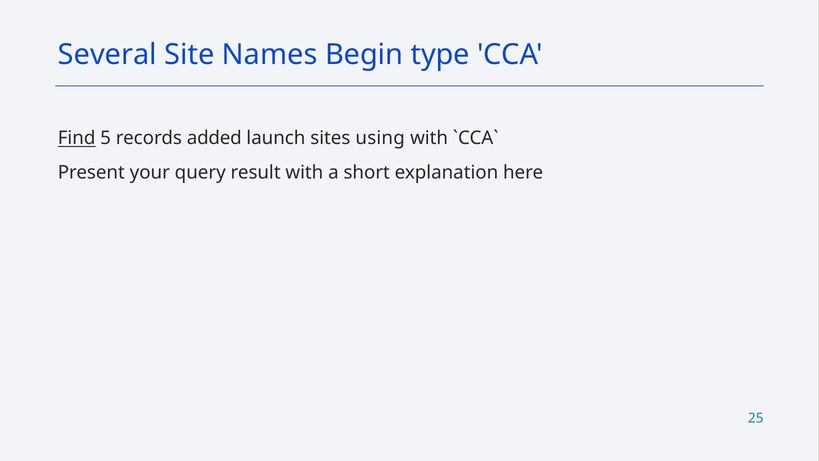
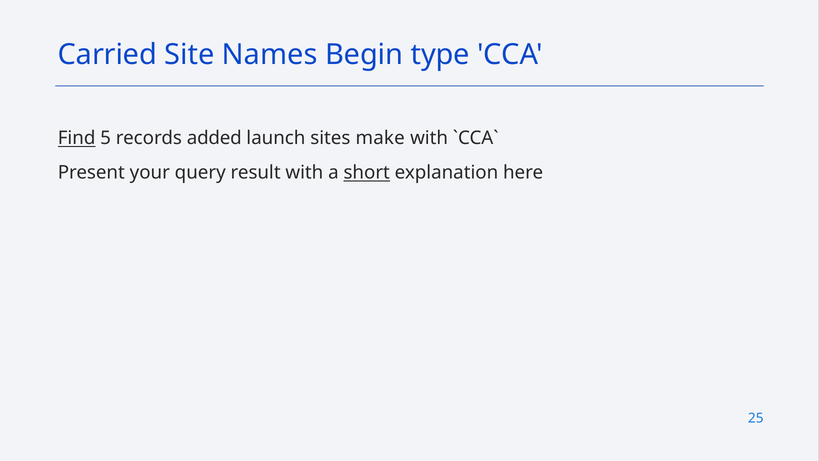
Several: Several -> Carried (107, 55)
using: using -> make (380, 138)
short underline: none -> present (367, 173)
